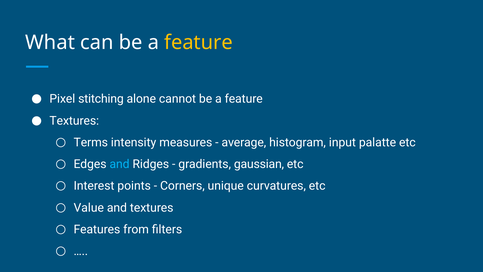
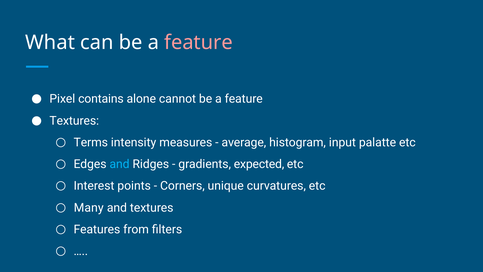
feature colour: yellow -> pink (199, 42)
stitching: stitching -> contains (101, 99)
gaussian: gaussian -> expected (259, 164)
Value: Value -> Many (89, 208)
